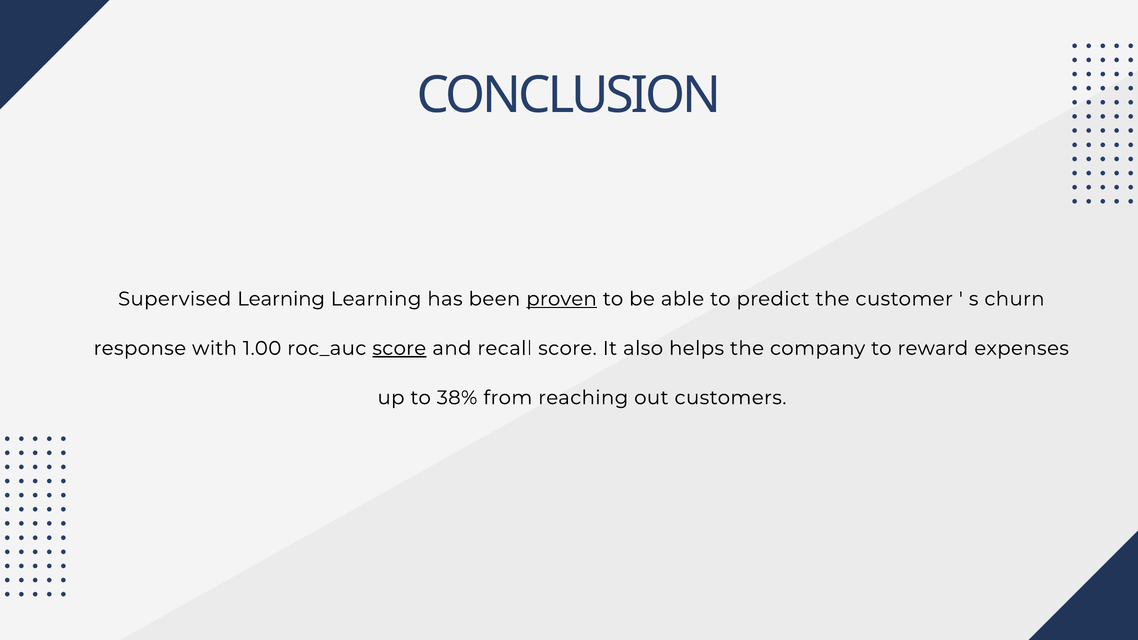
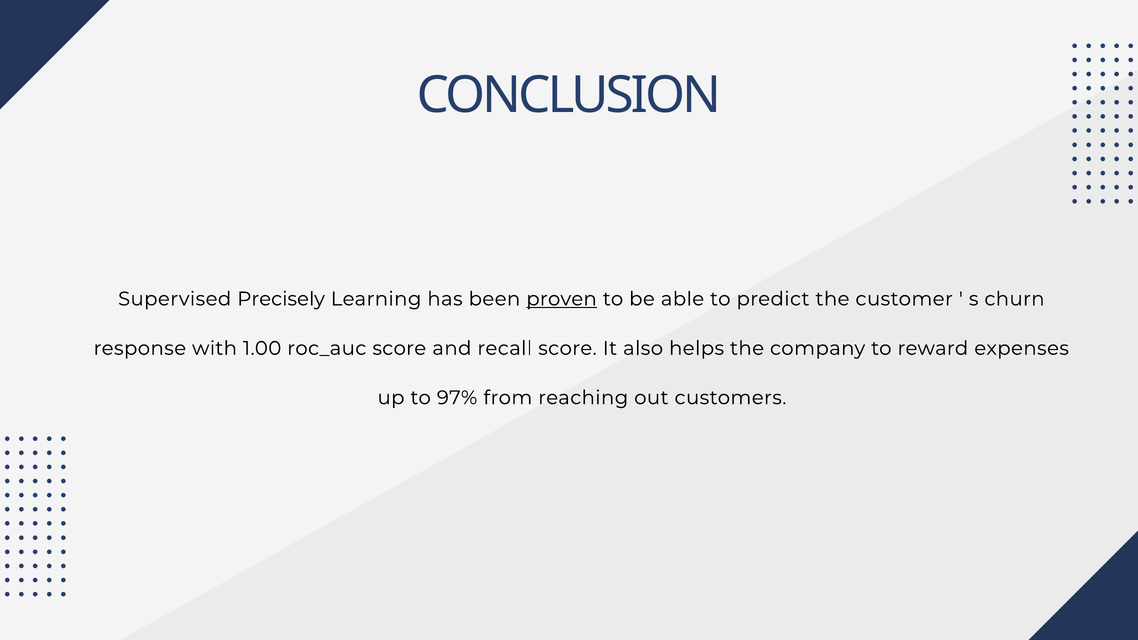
Supervised Learning: Learning -> Precisely (281, 299)
score underline: present -> none (399, 348)
38%: 38% -> 97% (457, 398)
